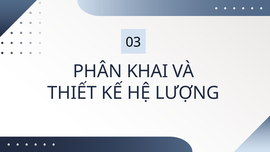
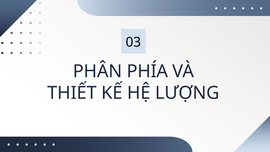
KHAI: KHAI -> PHÍA (147, 71)
